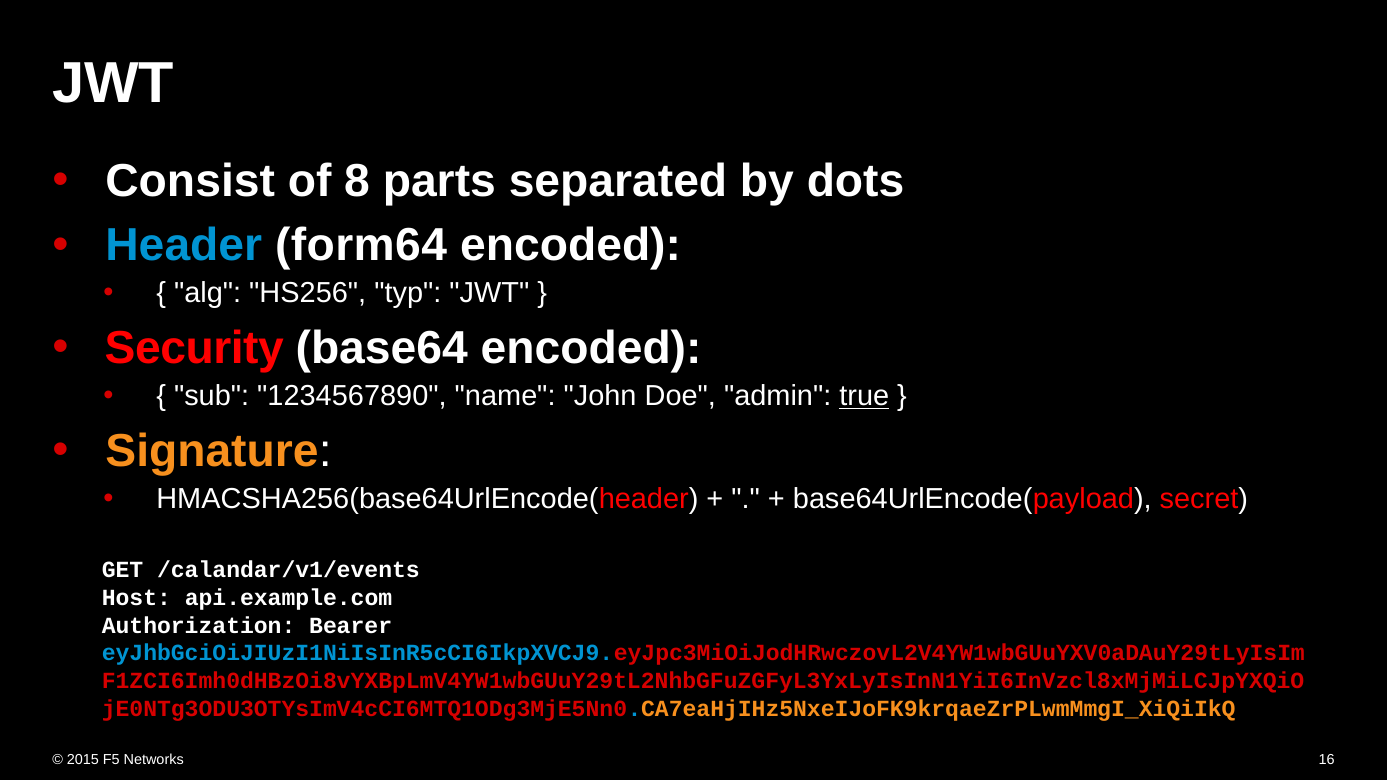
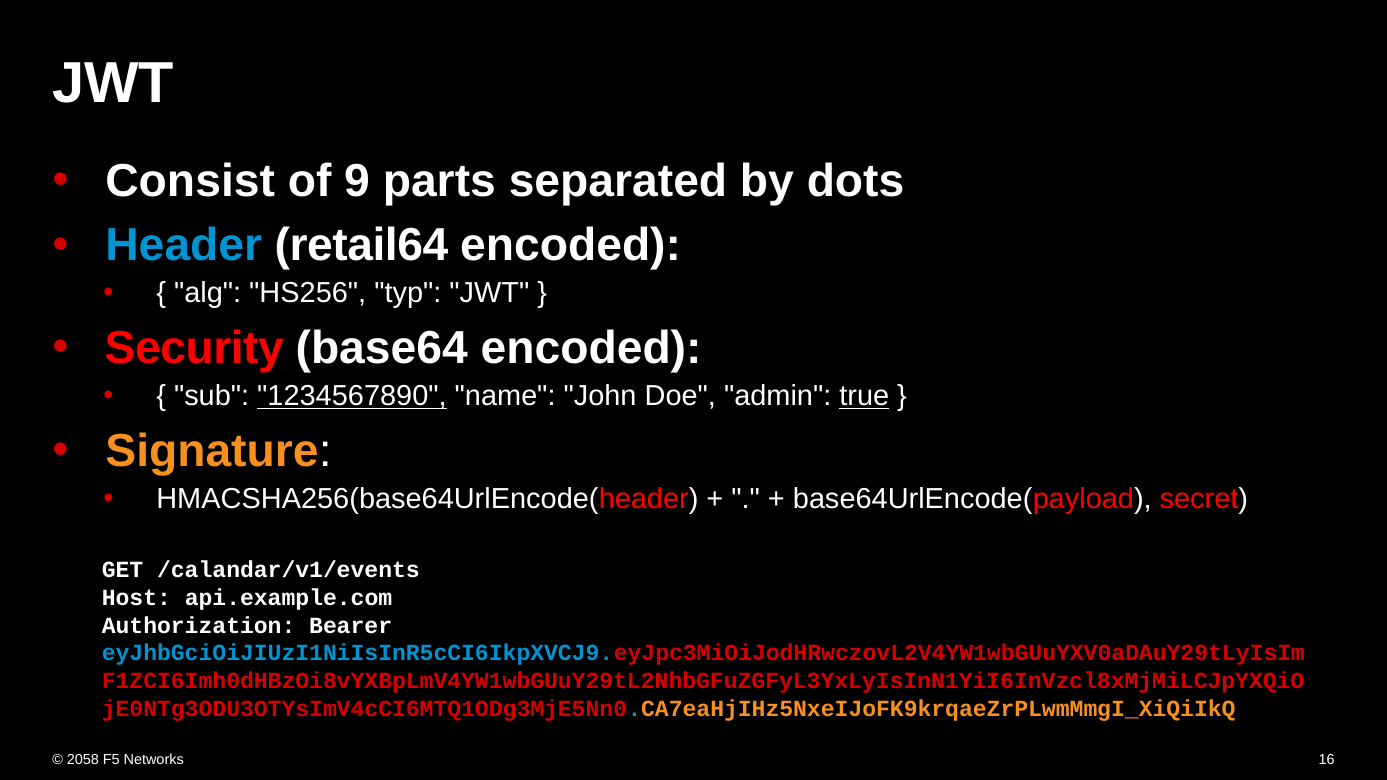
8: 8 -> 9 (357, 181)
form64: form64 -> retail64 (361, 246)
1234567890 underline: none -> present (352, 396)
2015: 2015 -> 2058 (83, 760)
